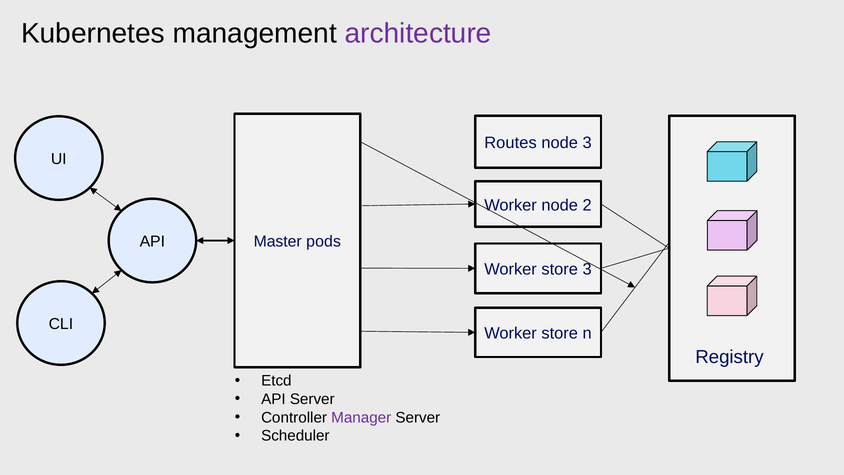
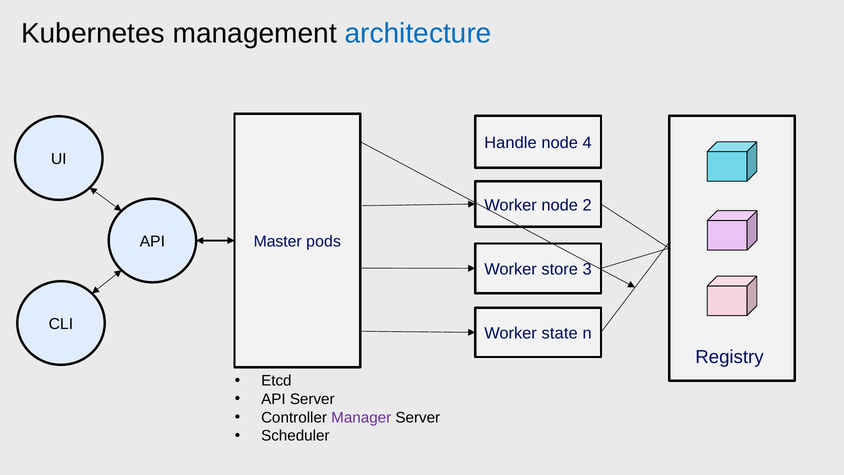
architecture colour: purple -> blue (418, 34)
Routes: Routes -> Handle (510, 143)
node 3: 3 -> 4 (587, 143)
store: store -> state (560, 333)
